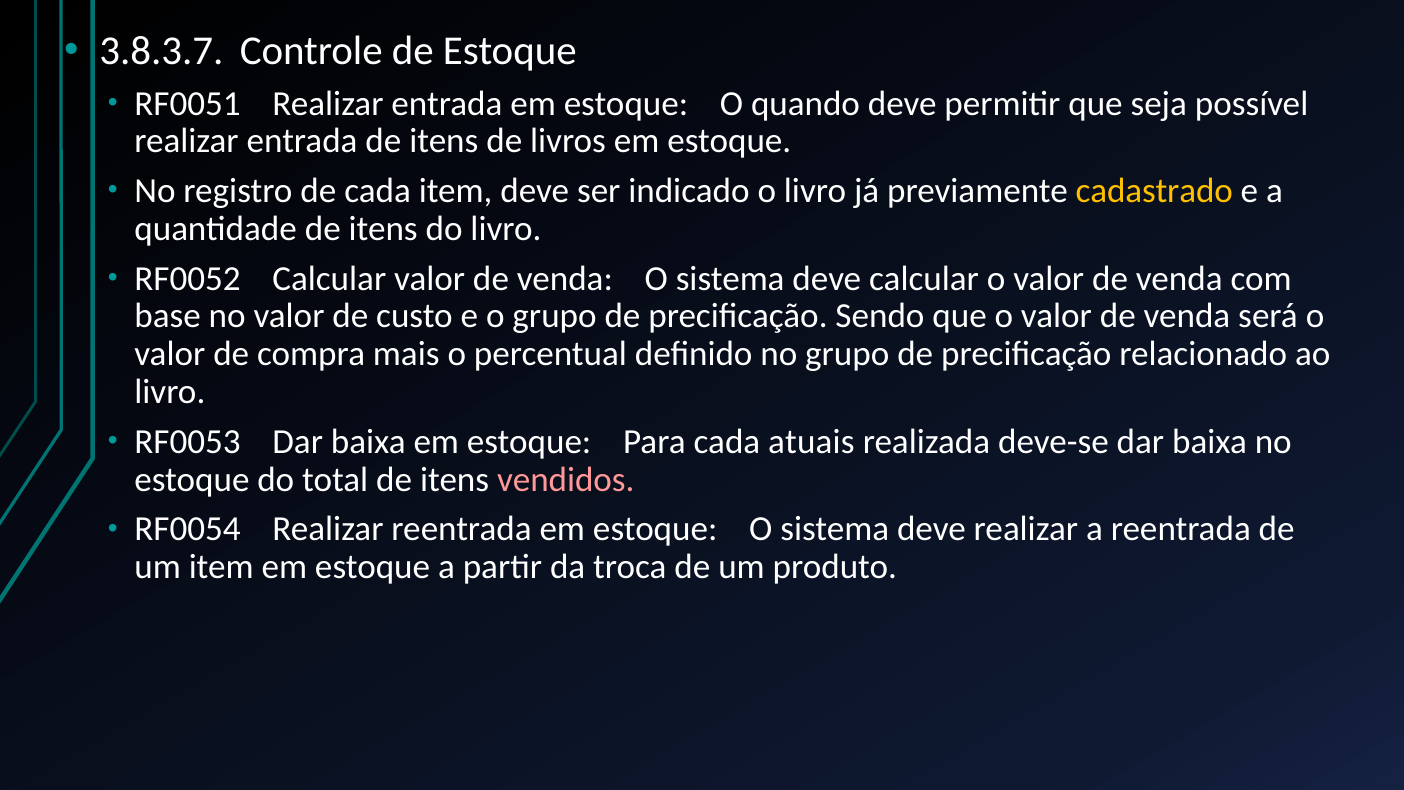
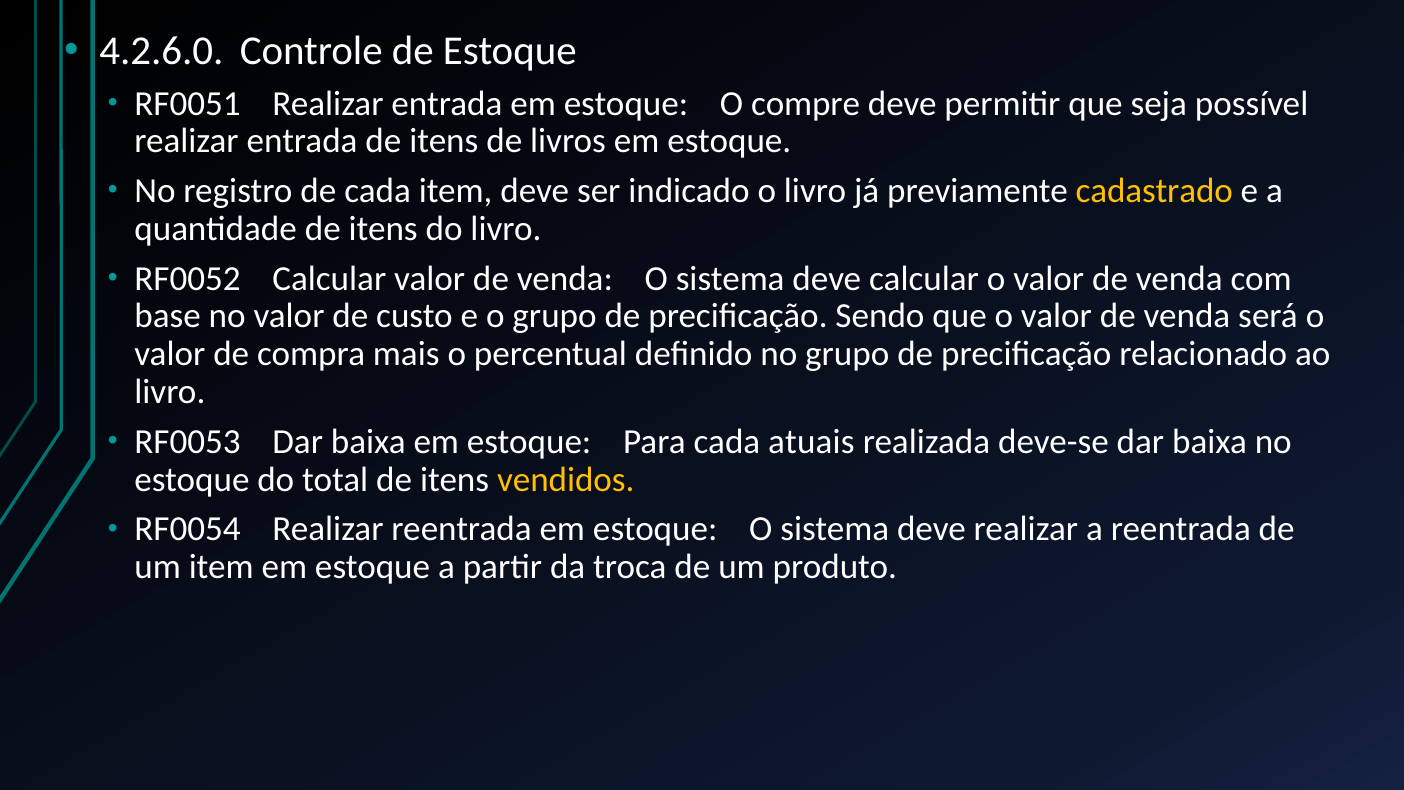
3.8.3.7: 3.8.3.7 -> 4.2.6.0 (161, 51)
quando: quando -> compre (806, 103)
vendidos colour: pink -> yellow (566, 480)
